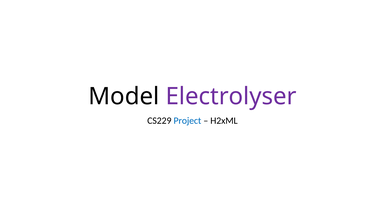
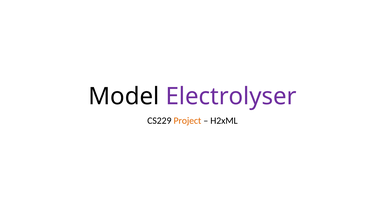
Project colour: blue -> orange (187, 120)
